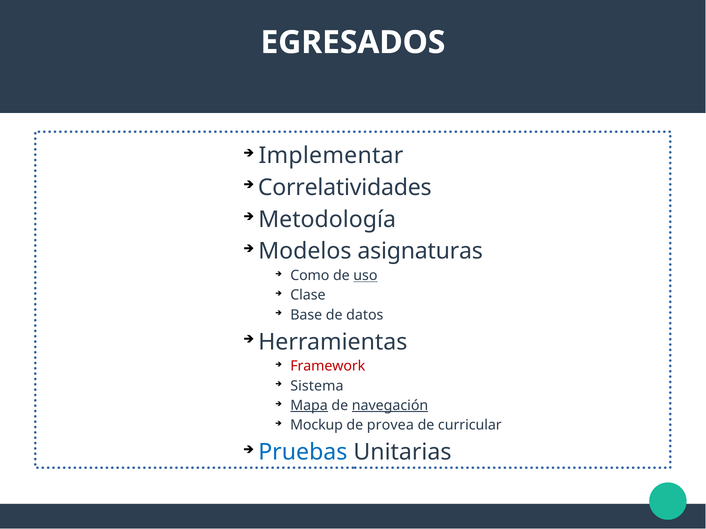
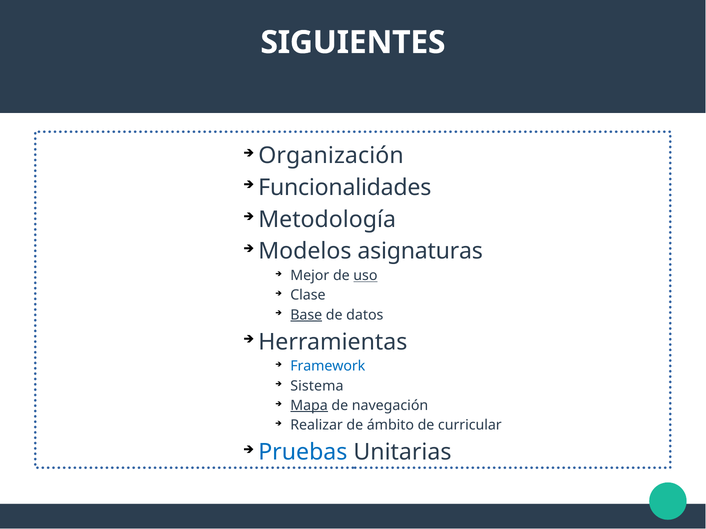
EGRESADOS: EGRESADOS -> SIGUIENTES (353, 43)
Implementar: Implementar -> Organización (331, 156)
Correlatividades: Correlatividades -> Funcionalidades (345, 188)
Como: Como -> Mejor (310, 276)
Base underline: none -> present (306, 315)
Framework colour: red -> blue (328, 367)
navegación underline: present -> none (390, 406)
Mockup: Mockup -> Realizar (317, 425)
provea: provea -> ámbito (390, 425)
